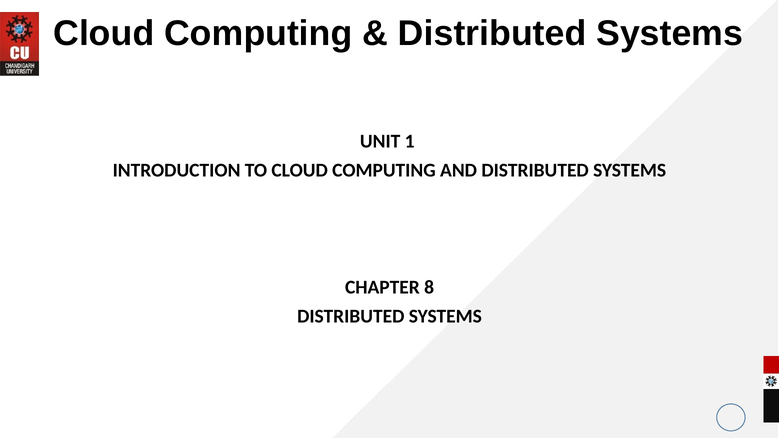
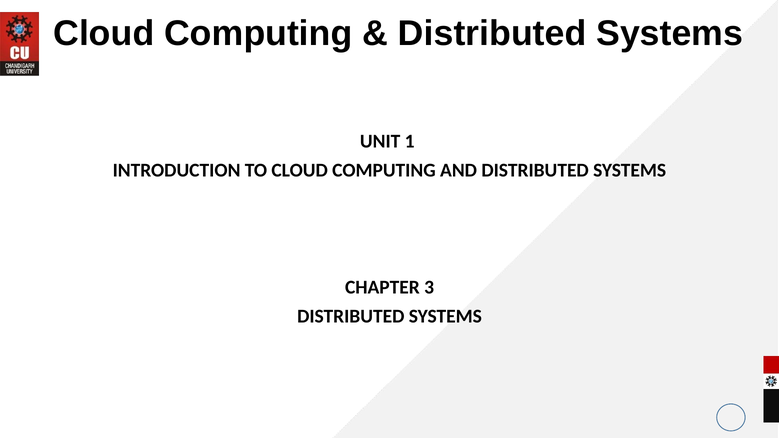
8: 8 -> 3 (429, 287)
